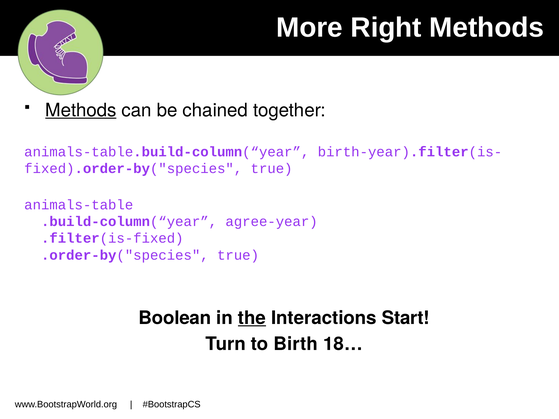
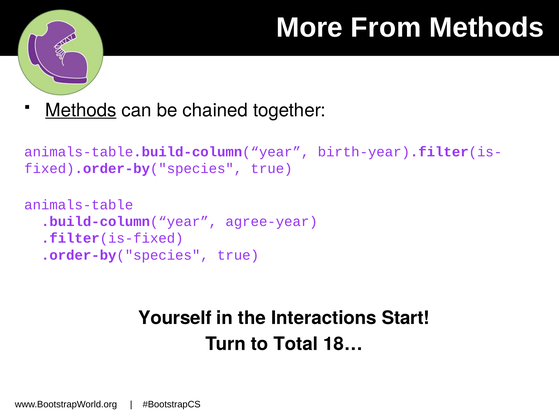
Right: Right -> From (386, 28)
Boolean: Boolean -> Yourself (175, 318)
the underline: present -> none (252, 318)
Birth: Birth -> Total (296, 344)
